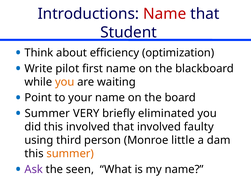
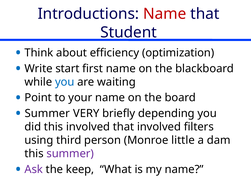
pilot: pilot -> start (67, 68)
you colour: orange -> blue (65, 82)
eliminated: eliminated -> depending (166, 113)
faulty: faulty -> filters (199, 126)
summer colour: orange -> purple (70, 153)
seen: seen -> keep (80, 169)
